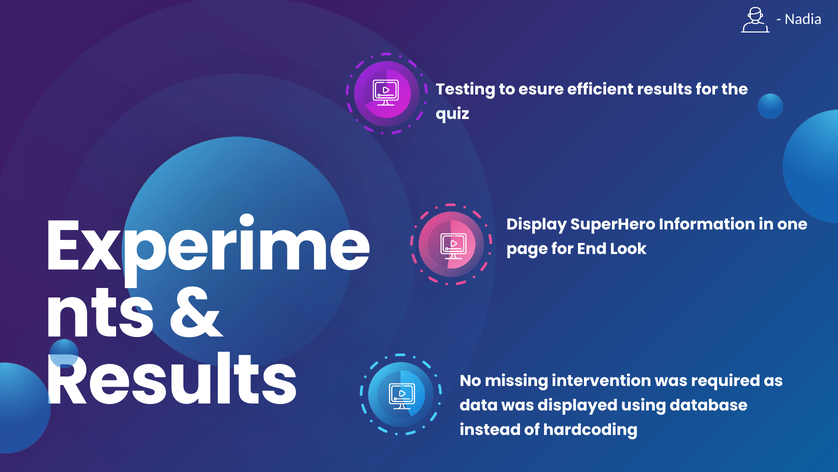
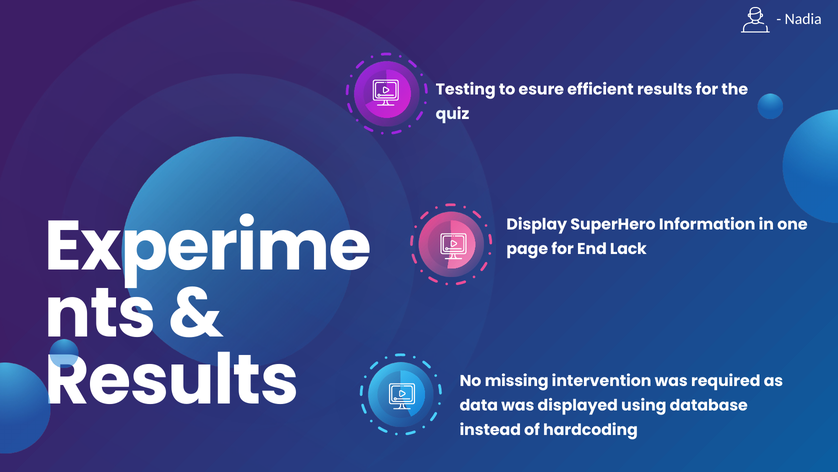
Look: Look -> Lack (628, 249)
